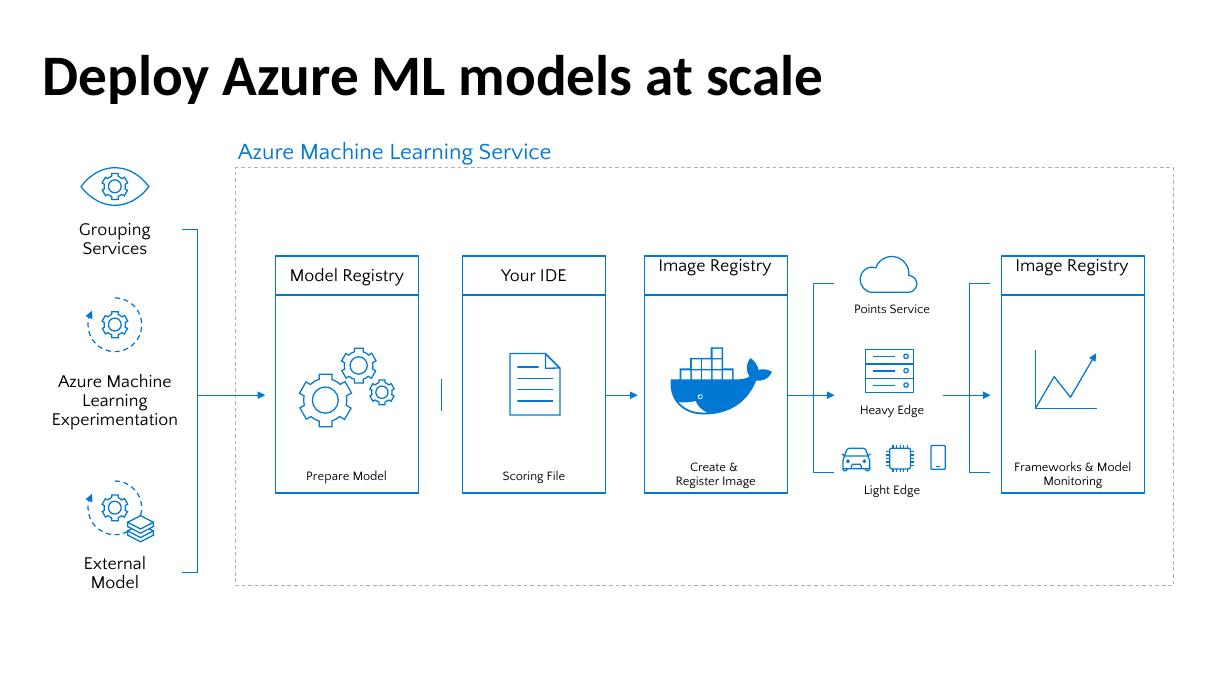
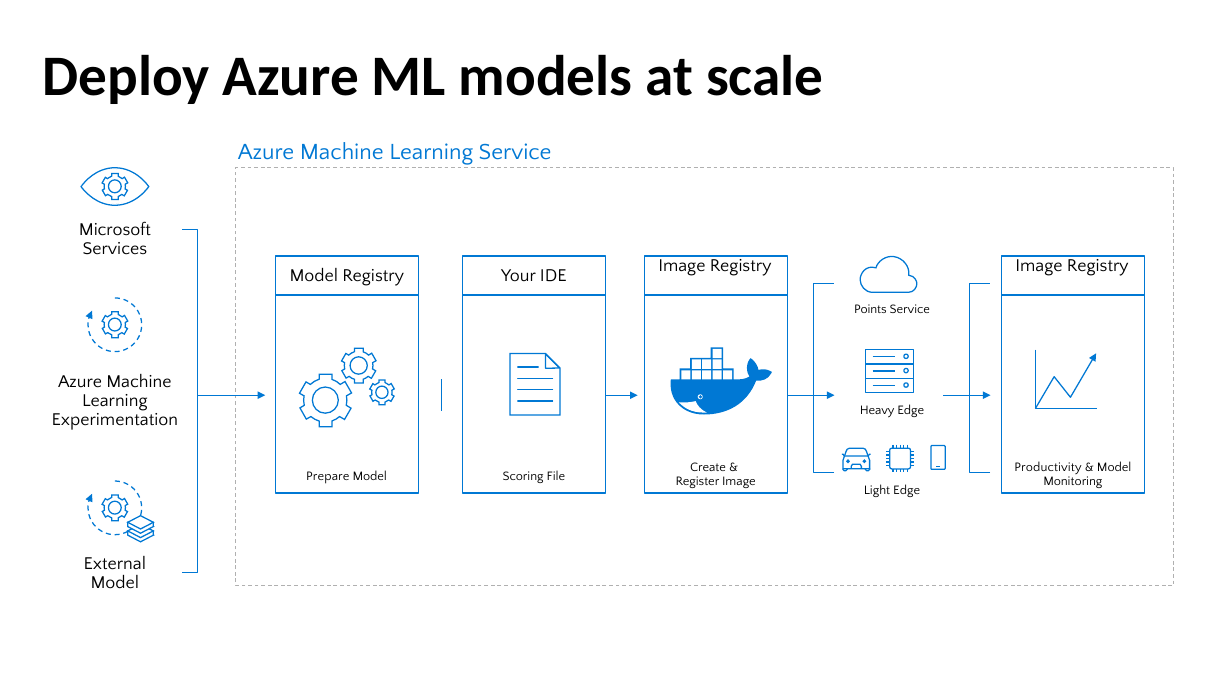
Grouping: Grouping -> Microsoft (115, 230)
Frameworks: Frameworks -> Productivity (1048, 467)
